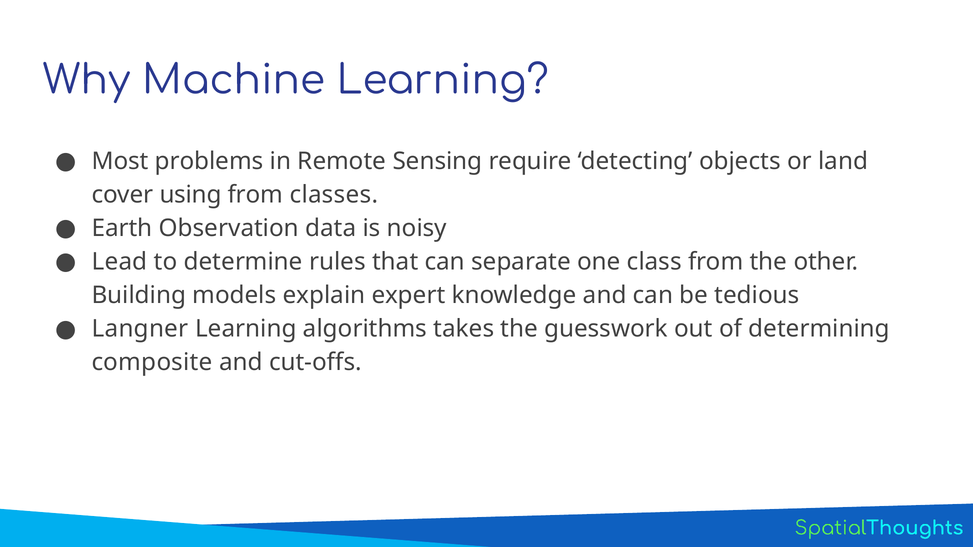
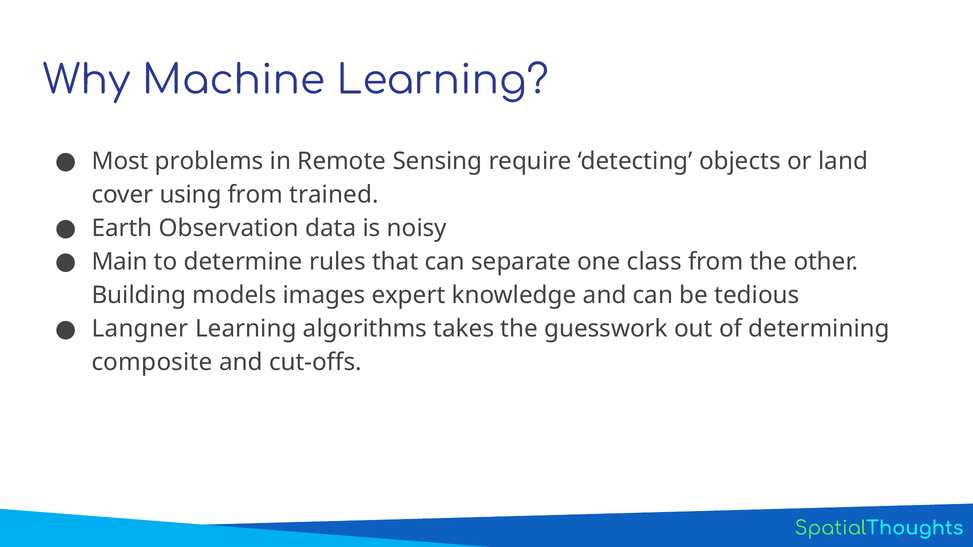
classes: classes -> trained (334, 195)
Lead: Lead -> Main (120, 262)
explain: explain -> images (324, 295)
